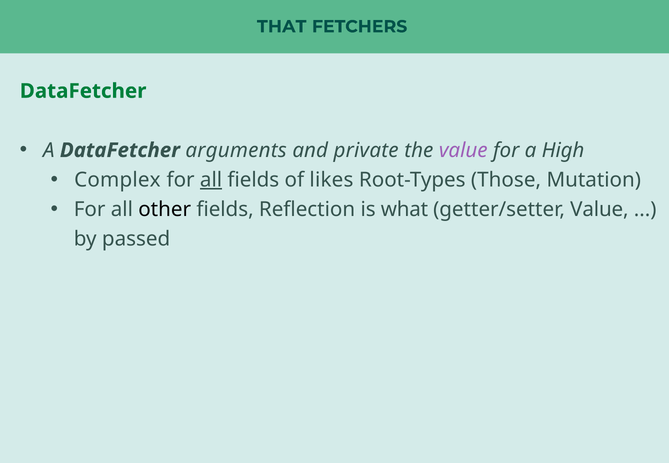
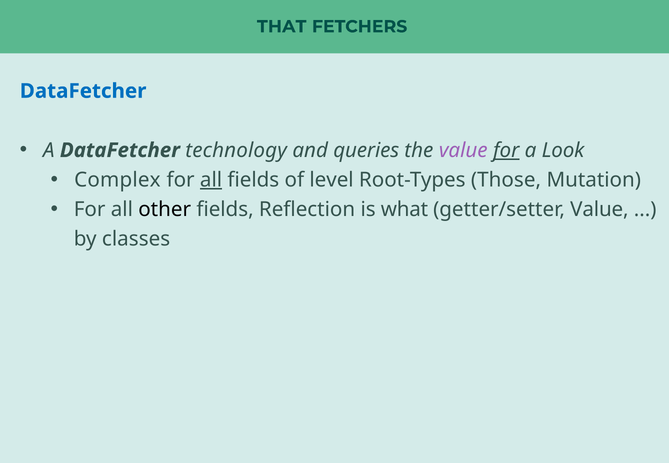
DataFetcher colour: green -> blue (83, 91)
arguments: arguments -> technology (236, 150)
private: private -> queries (366, 150)
for underline: none -> present (506, 150)
High: High -> Look (563, 150)
likes: likes -> level (332, 180)
passed: passed -> classes (136, 239)
